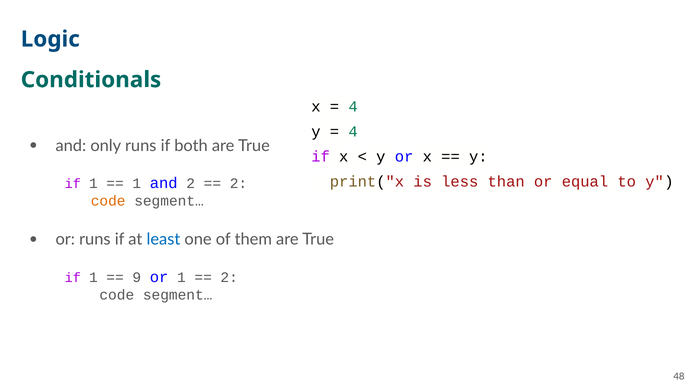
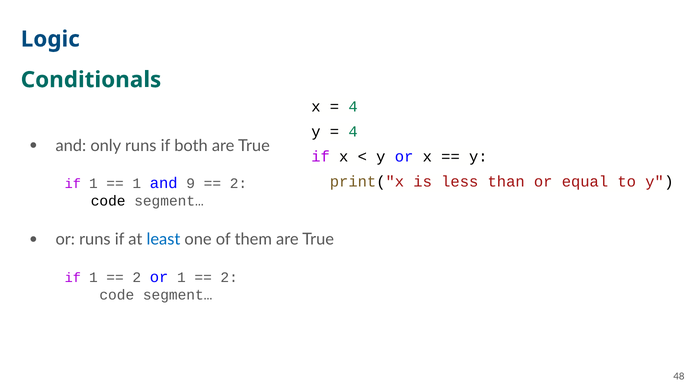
and 2: 2 -> 9 (191, 184)
code colour: orange -> black (108, 201)
9: 9 -> 2 (137, 278)
